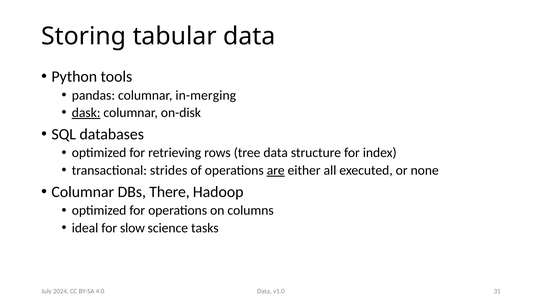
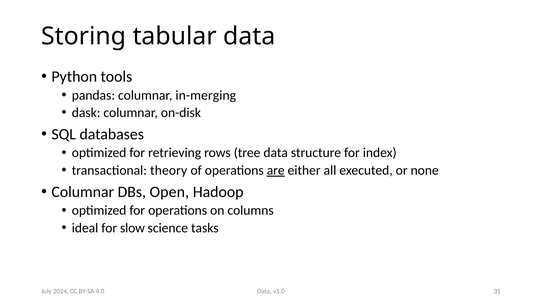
dask underline: present -> none (86, 113)
strides: strides -> theory (169, 170)
There: There -> Open (169, 192)
